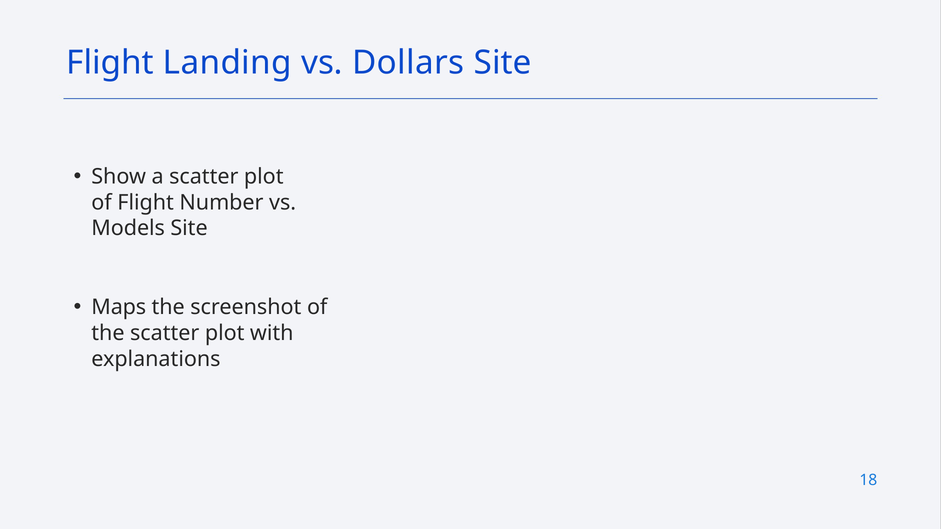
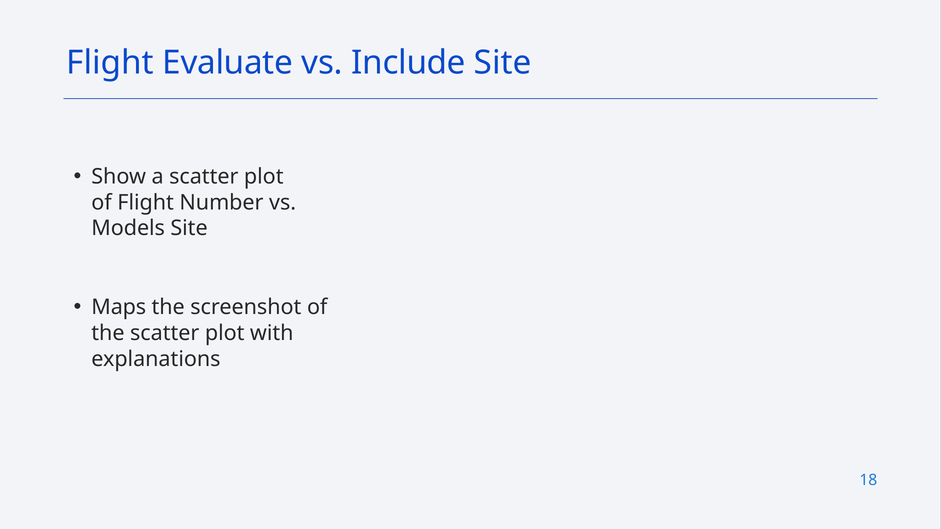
Landing: Landing -> Evaluate (228, 63)
Dollars: Dollars -> Include (409, 63)
